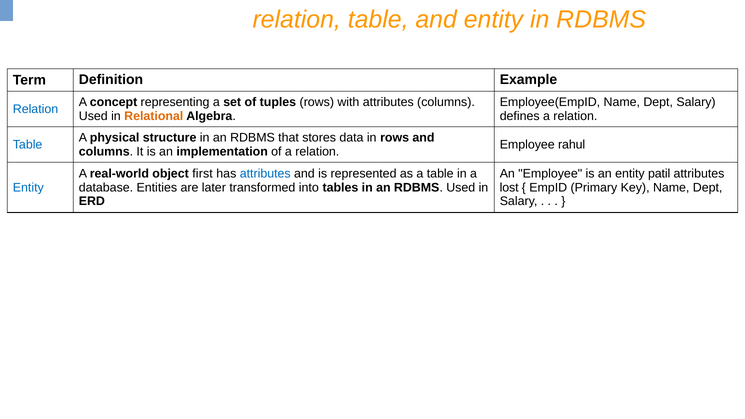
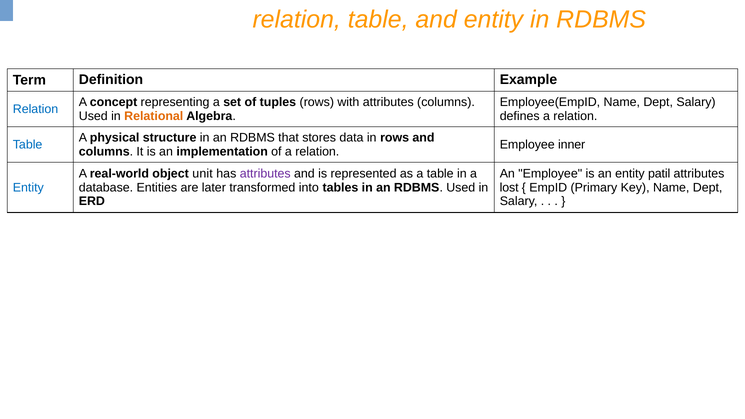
rahul: rahul -> inner (572, 145)
first: first -> unit (203, 174)
attributes colour: blue -> purple (265, 174)
